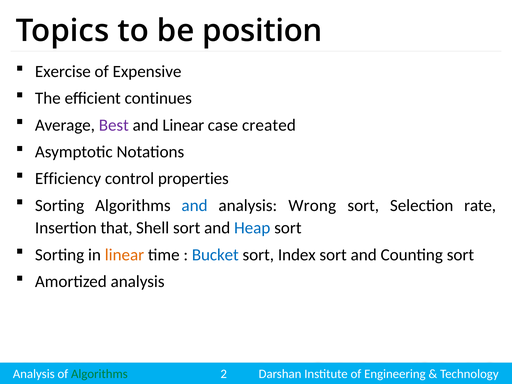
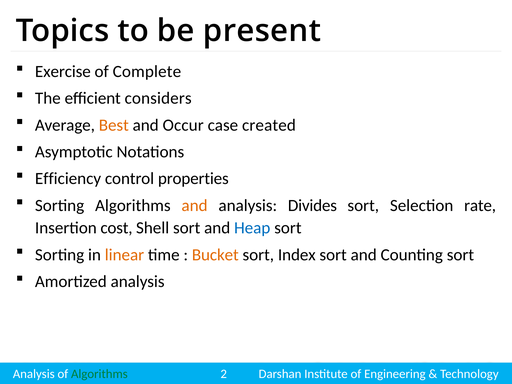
position: position -> present (262, 31)
Expensive: Expensive -> Complete (147, 72)
continues: continues -> considers (158, 98)
Best colour: purple -> orange (114, 125)
and Linear: Linear -> Occur (183, 125)
and colour: blue -> orange (195, 205)
Wrong: Wrong -> Divides (312, 205)
that: that -> cost (117, 228)
Bucket colour: blue -> orange (215, 255)
